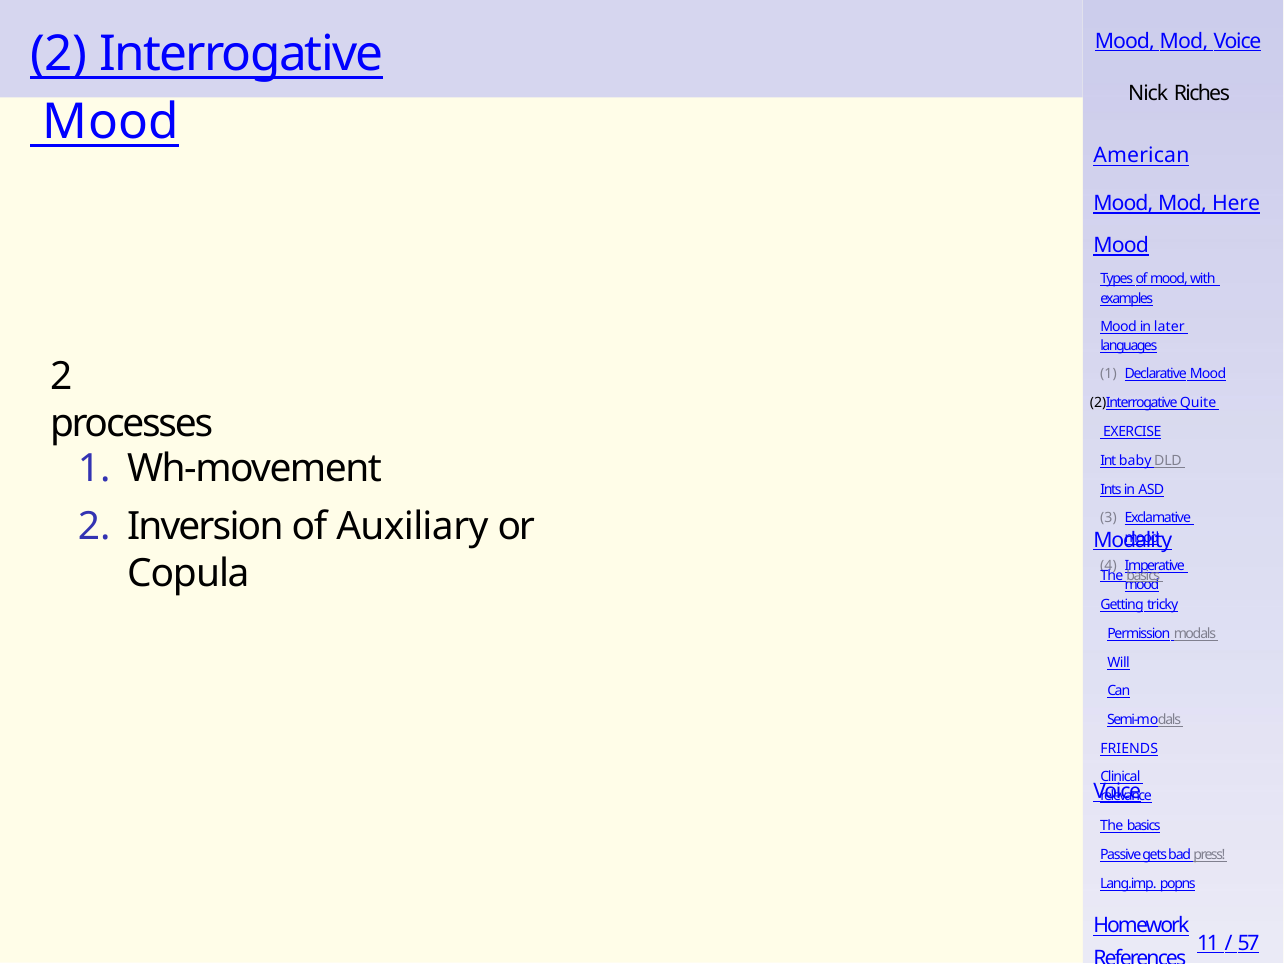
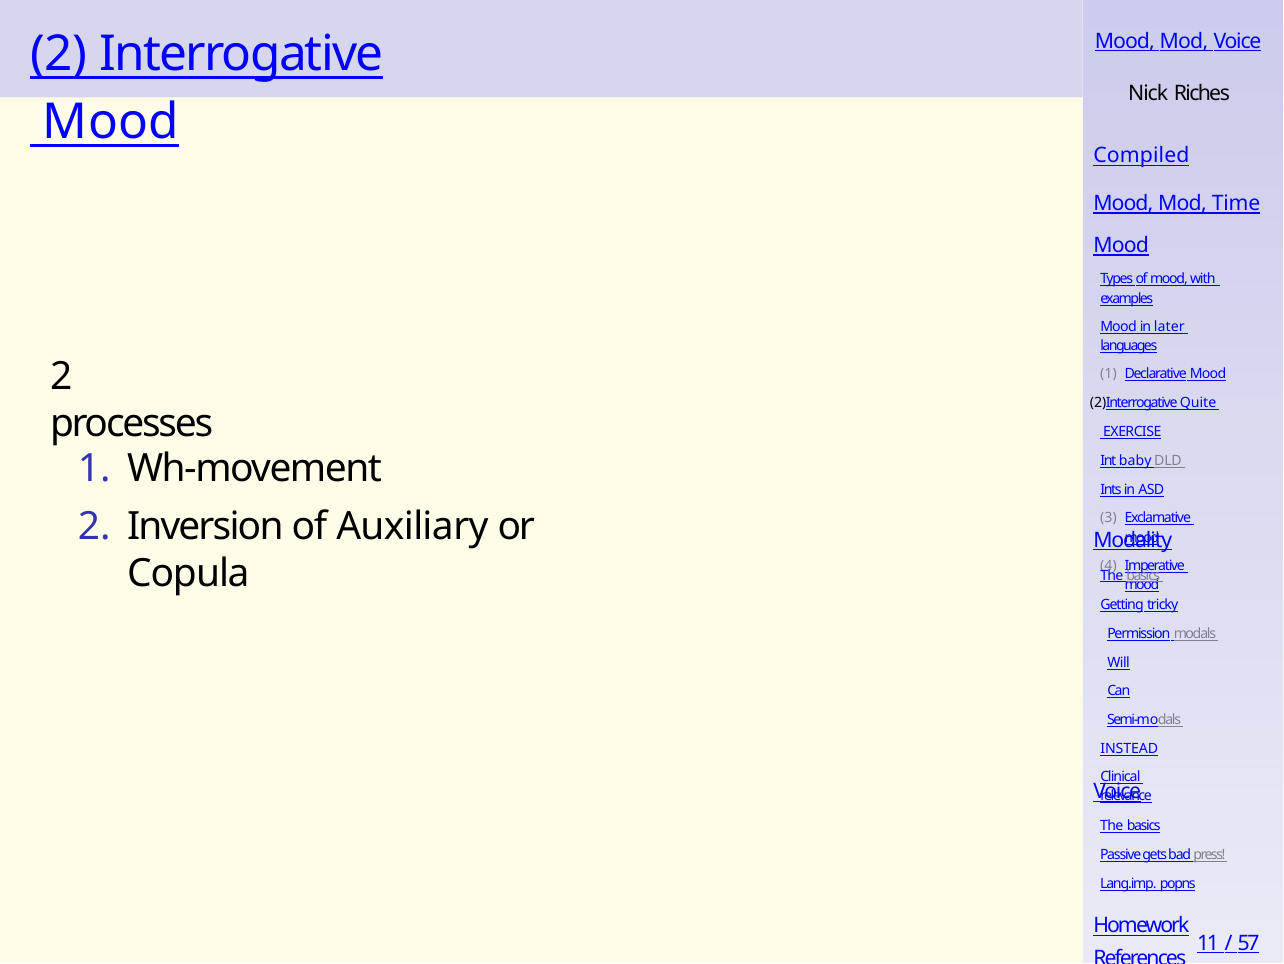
American: American -> Compiled (1141, 156)
Here: Here -> Time (1236, 203)
FRIENDS: FRIENDS -> INSTEAD (1129, 749)
